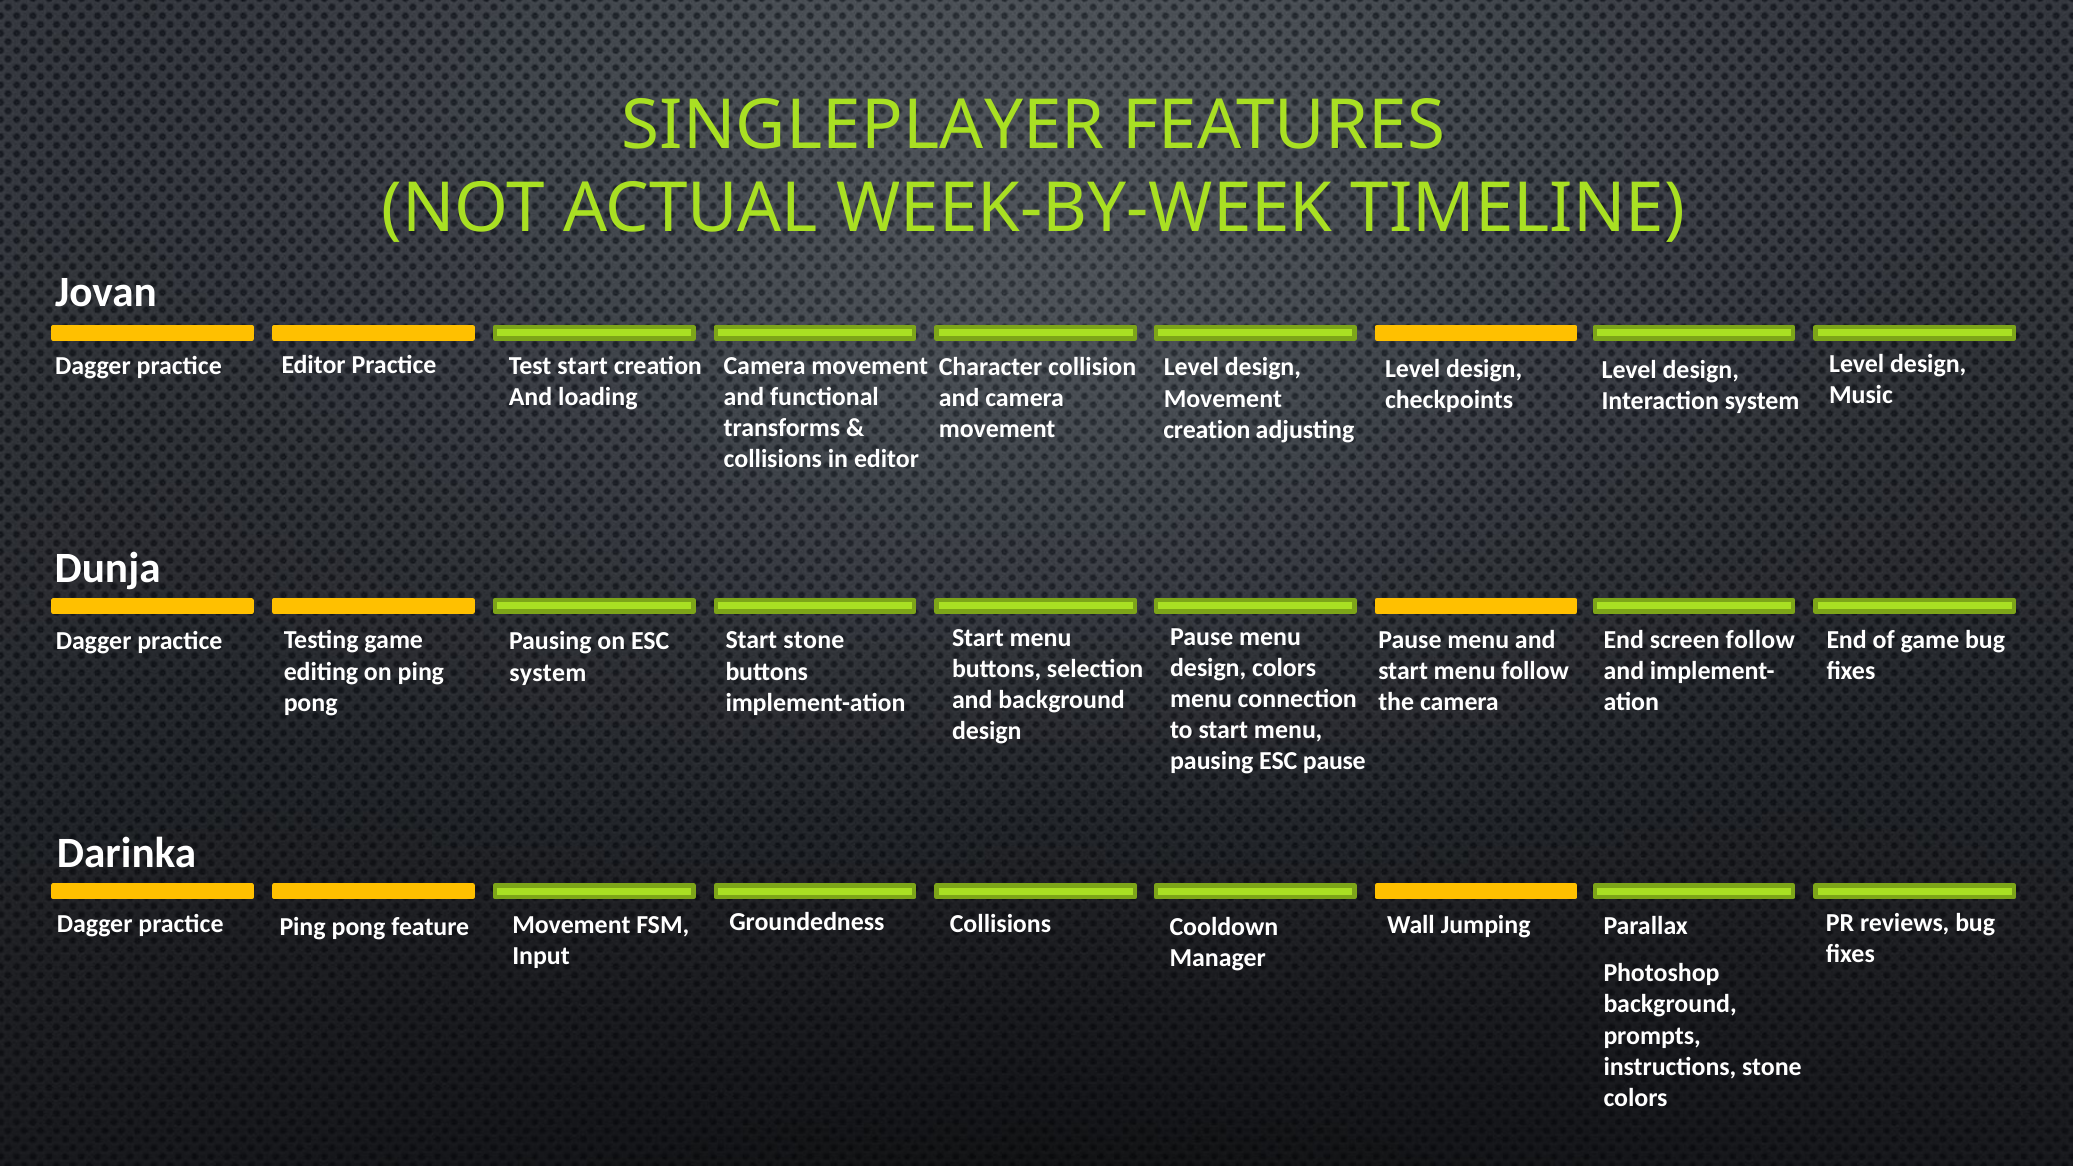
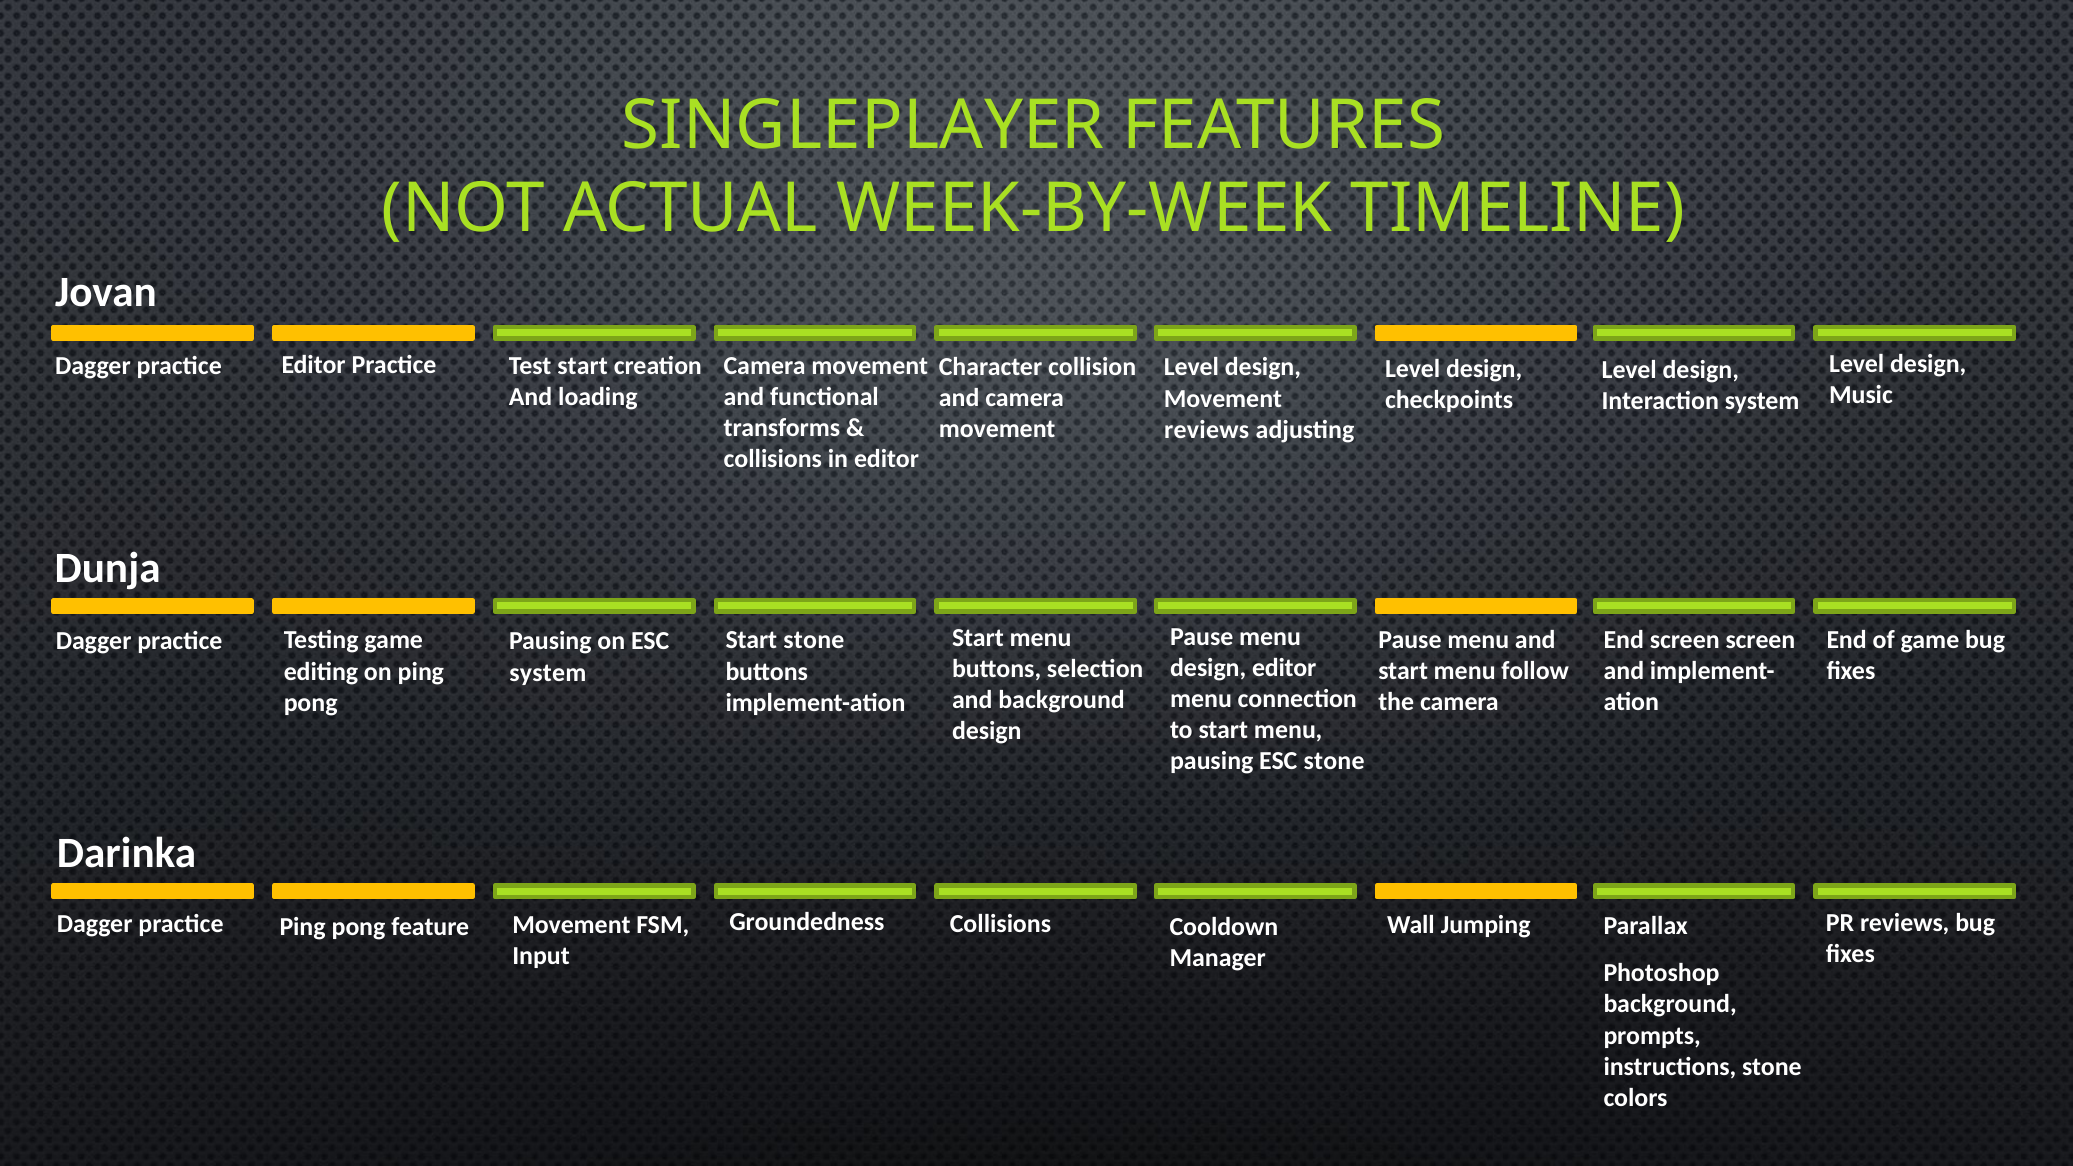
creation: creation -> reviews (1207, 430)
screen follow: follow -> screen (1760, 640)
design colors: colors -> editor (1284, 668)
ESC pause: pause -> stone (1334, 761)
